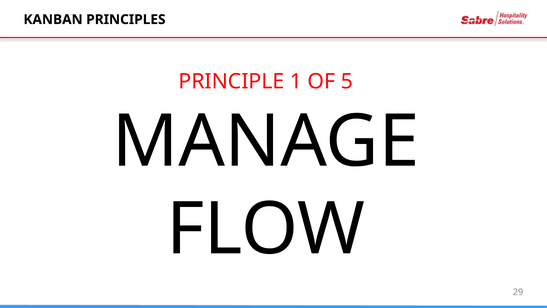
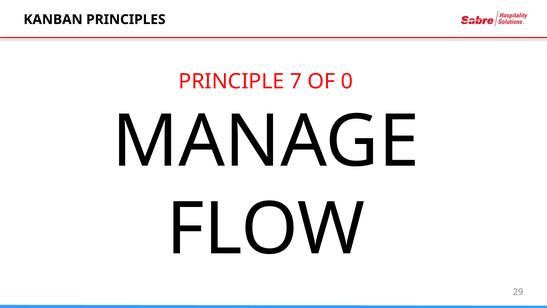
1: 1 -> 7 (296, 81)
5: 5 -> 0 (347, 81)
